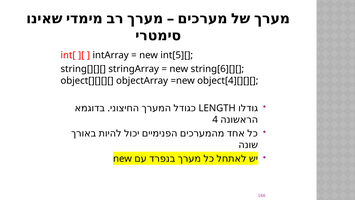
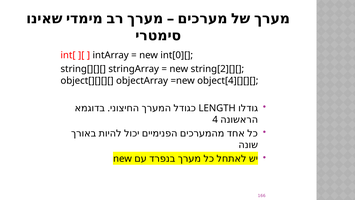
int[5][: int[5][ -> int[0][ (177, 55)
string[6][][: string[6][][ -> string[2][][ (217, 69)
